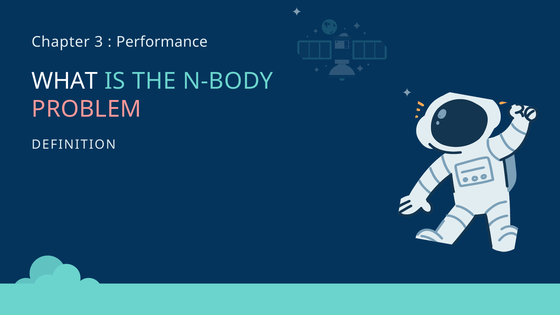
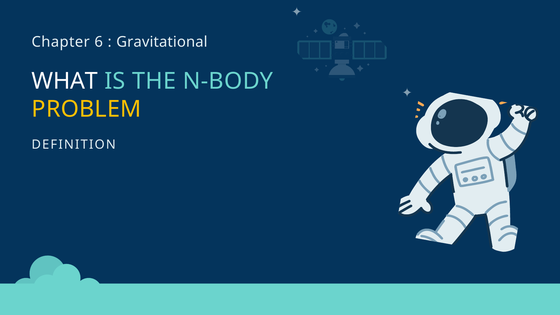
3: 3 -> 6 (99, 42)
Performance: Performance -> Gravitational (162, 42)
PROBLEM colour: pink -> yellow (87, 109)
